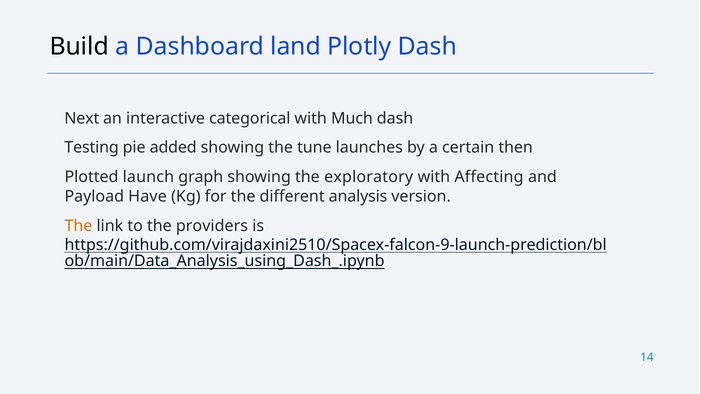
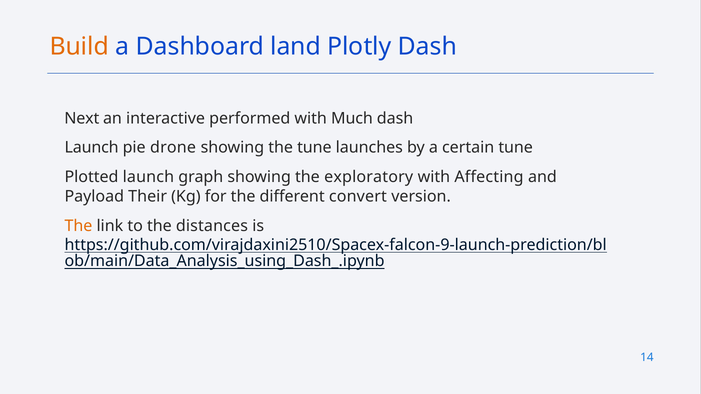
Build colour: black -> orange (79, 47)
categorical: categorical -> performed (250, 118)
Testing: Testing -> Launch (92, 148)
added: added -> drone (173, 148)
certain then: then -> tune (516, 148)
Have: Have -> Their (148, 197)
analysis: analysis -> convert (358, 197)
providers: providers -> distances (212, 226)
